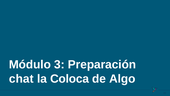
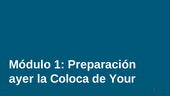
3: 3 -> 1 (59, 64)
chat: chat -> ayer (21, 79)
Algo: Algo -> Your (122, 79)
